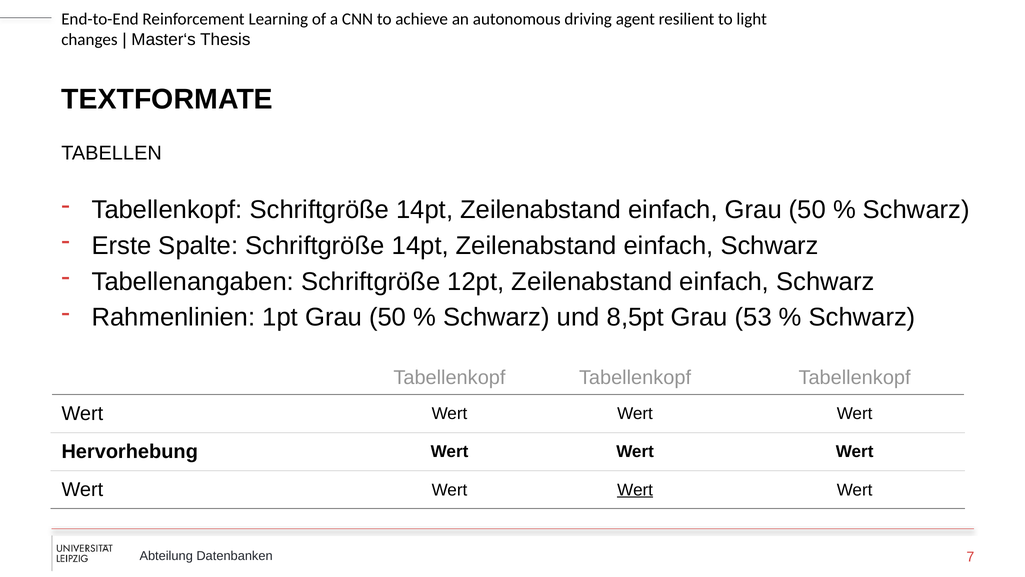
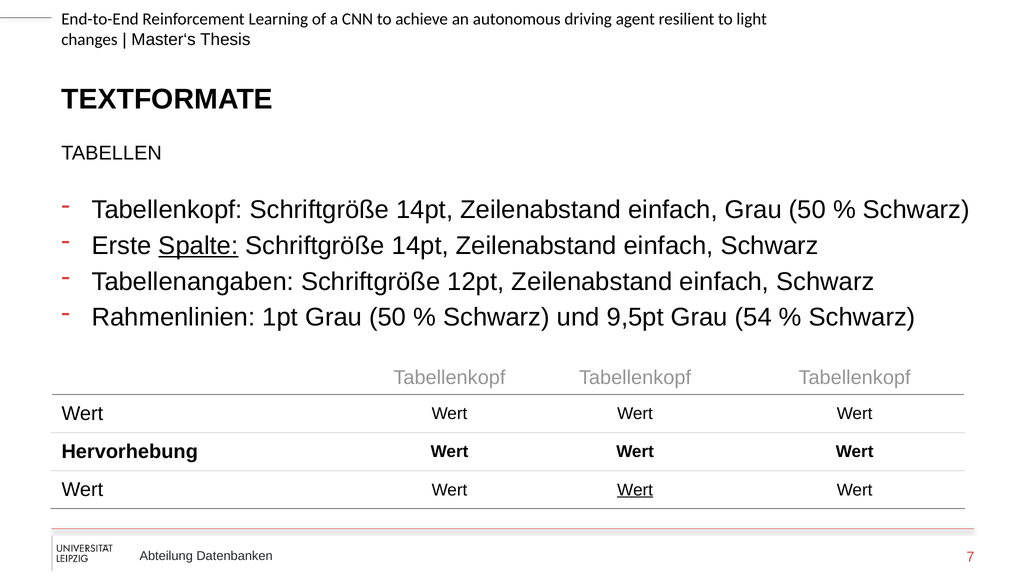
Spalte underline: none -> present (198, 245)
8,5pt: 8,5pt -> 9,5pt (635, 317)
53: 53 -> 54 (753, 317)
